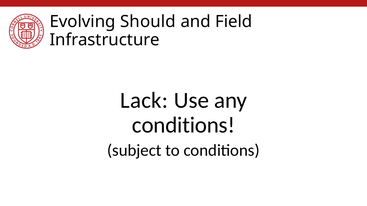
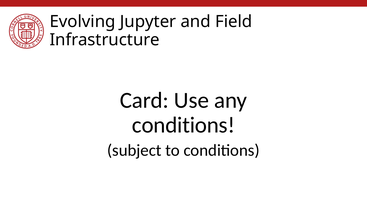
Should: Should -> Jupyter (148, 22)
Lack: Lack -> Card (144, 101)
